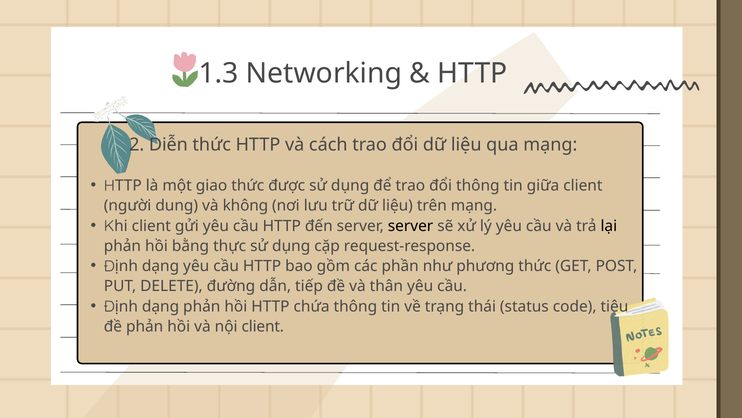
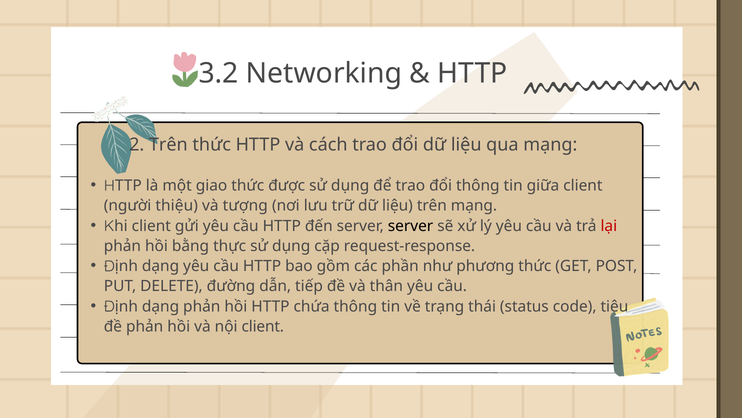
1.3: 1.3 -> 3.2 (219, 73)
2 Diễn: Diễn -> Trên (168, 145)
dung: dung -> thiệu (177, 205)
không: không -> tượng (245, 205)
lại colour: black -> red (609, 226)
